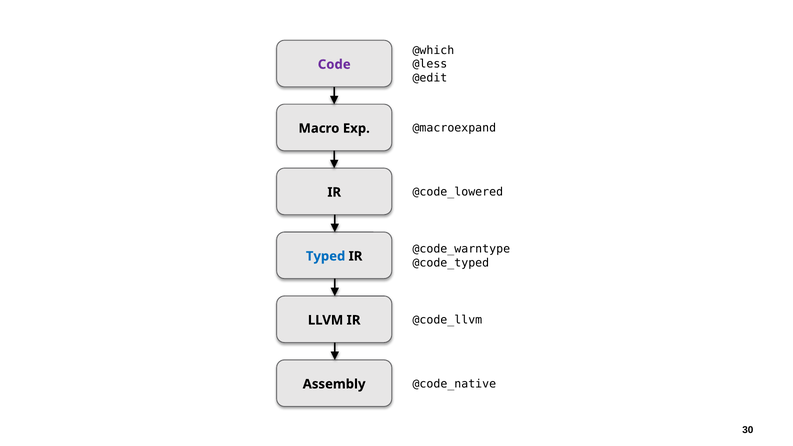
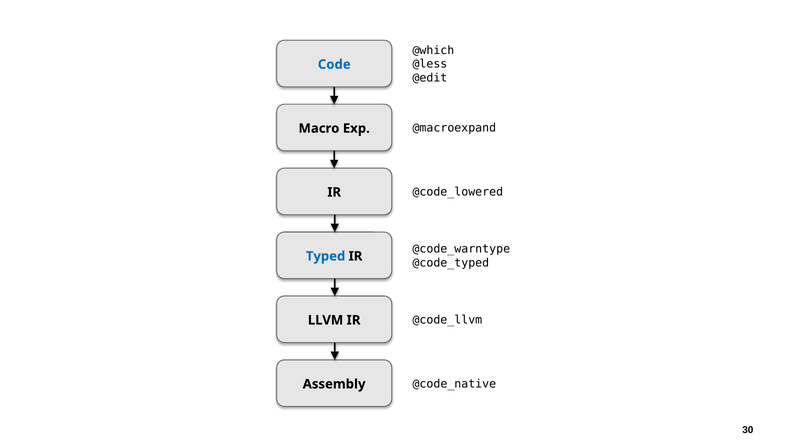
Code colour: purple -> blue (334, 64)
